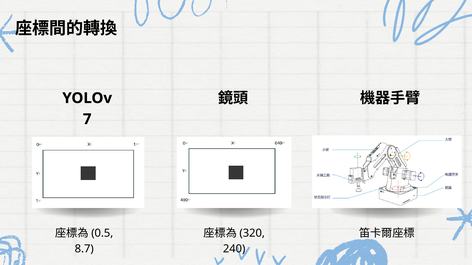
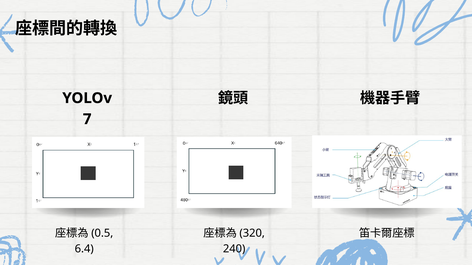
8.7: 8.7 -> 6.4 (84, 249)
